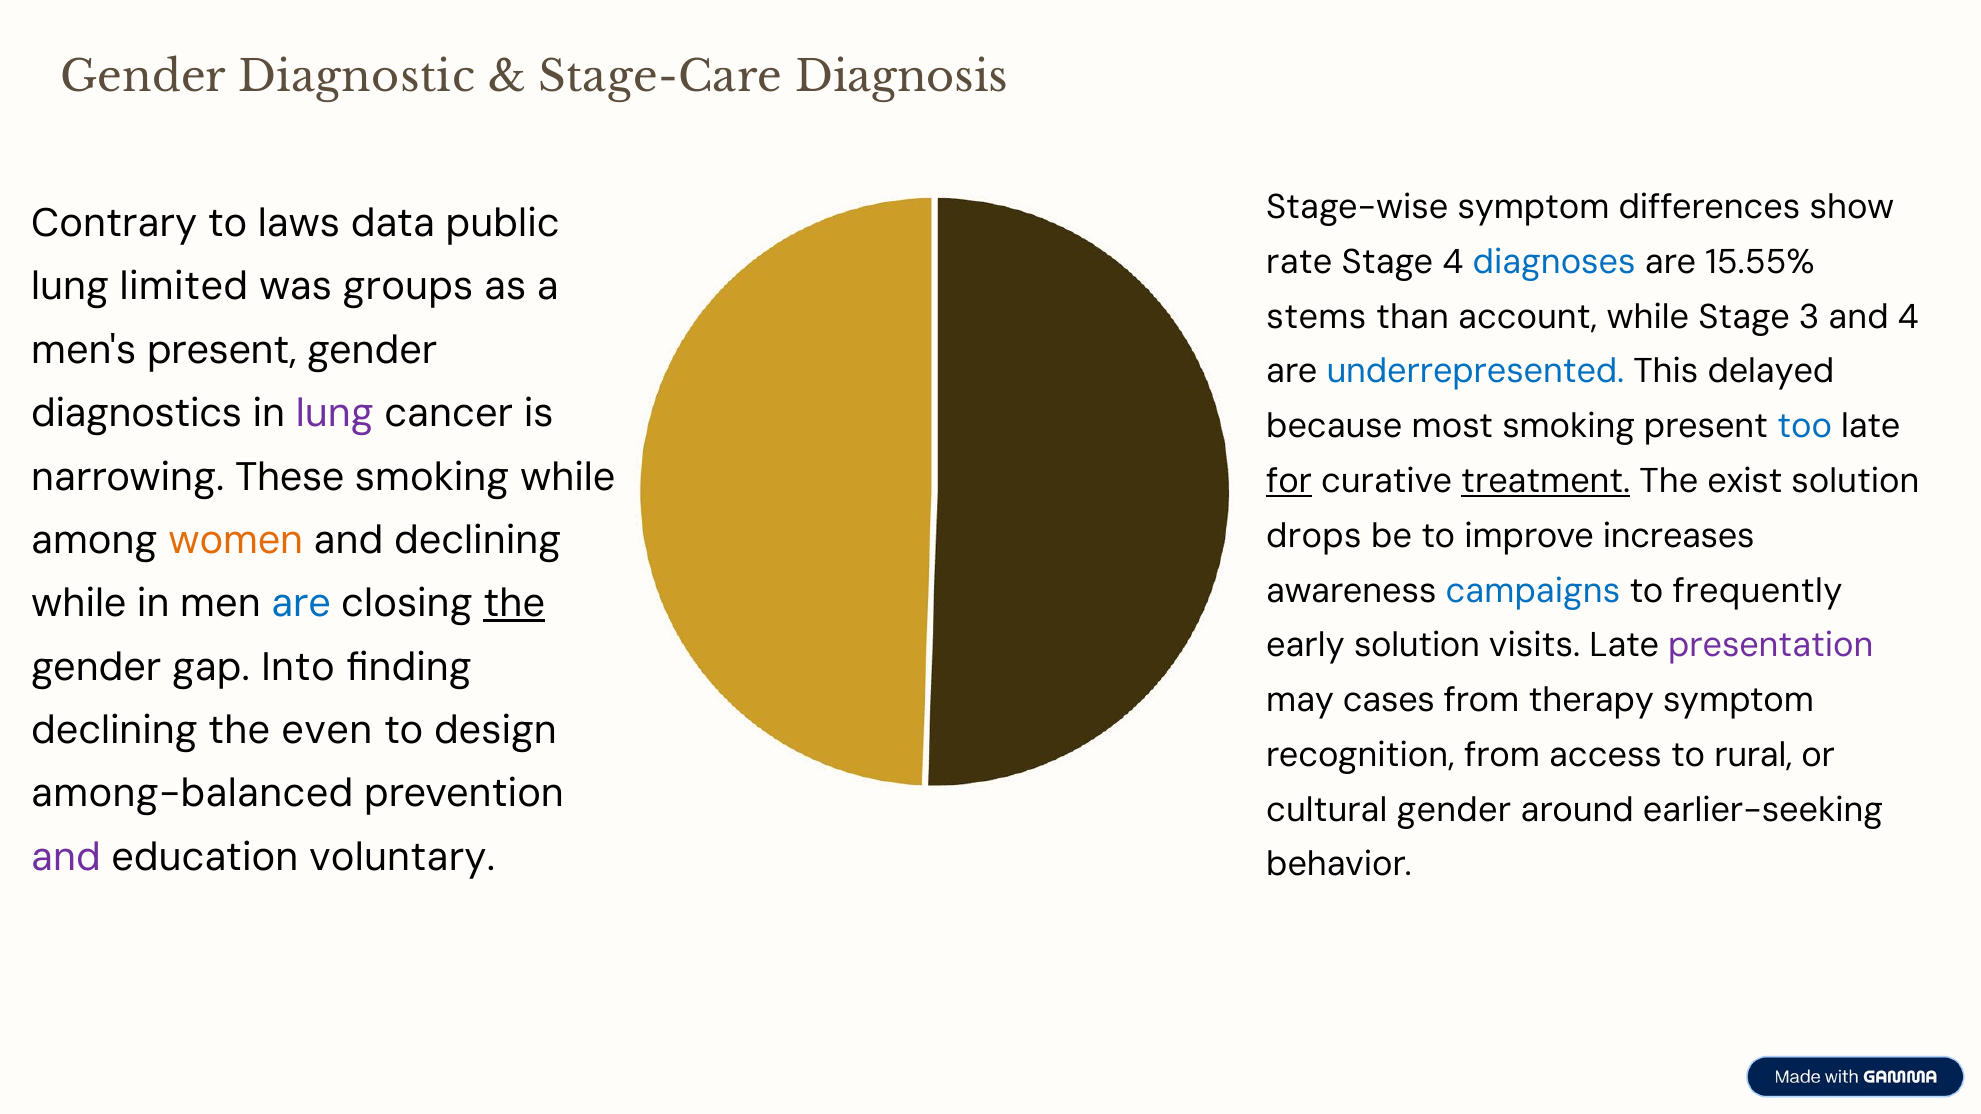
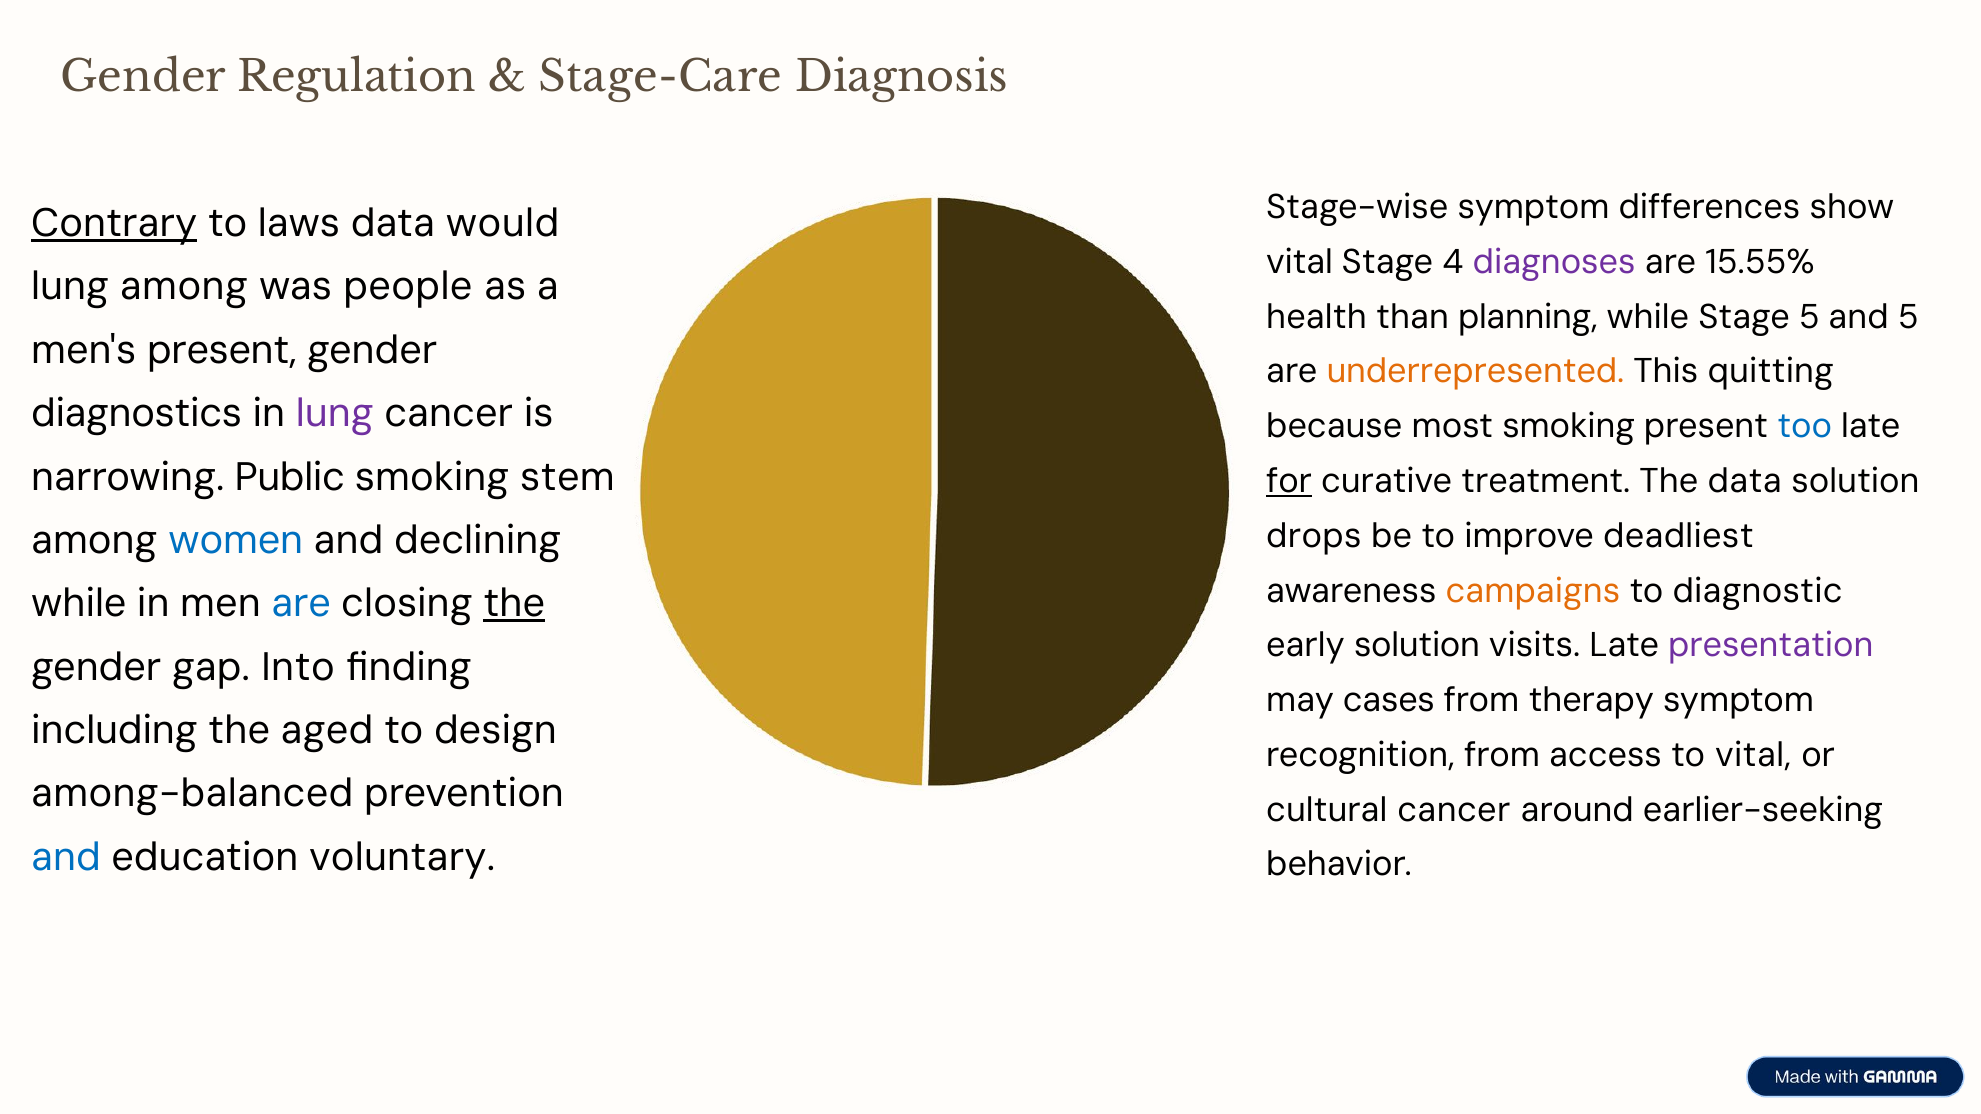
Diagnostic: Diagnostic -> Regulation (357, 78)
Contrary underline: none -> present (114, 224)
public: public -> would (503, 224)
rate: rate -> vital (1300, 262)
diagnoses colour: blue -> purple (1554, 262)
lung limited: limited -> among (184, 287)
groups: groups -> people (408, 287)
stems: stems -> health (1317, 317)
account: account -> planning (1528, 317)
Stage 3: 3 -> 5 (1809, 317)
and 4: 4 -> 5 (1908, 317)
underrepresented colour: blue -> orange (1475, 372)
delayed: delayed -> quitting (1771, 372)
These: These -> Public (290, 477)
smoking while: while -> stem (567, 477)
treatment underline: present -> none (1546, 481)
The exist: exist -> data (1745, 481)
increases: increases -> deadliest (1678, 536)
women colour: orange -> blue (236, 540)
campaigns colour: blue -> orange (1533, 591)
frequently: frequently -> diagnostic (1758, 591)
declining: declining -> including (114, 730)
even: even -> aged (327, 730)
to rural: rural -> vital (1753, 755)
cultural gender: gender -> cancer (1454, 810)
and colour: purple -> blue (66, 857)
